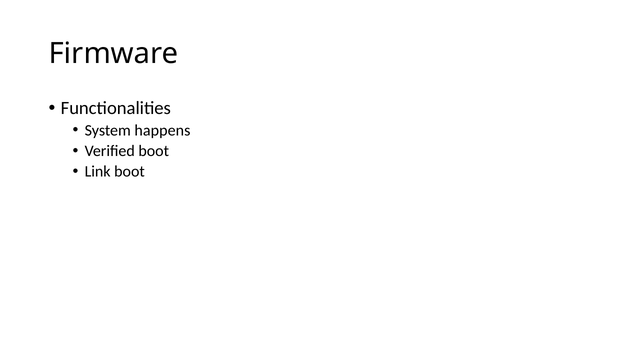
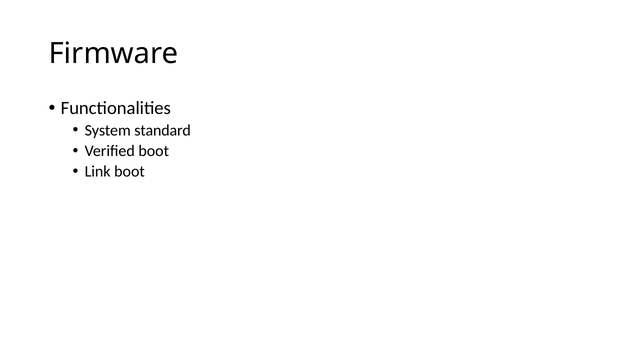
happens: happens -> standard (163, 130)
